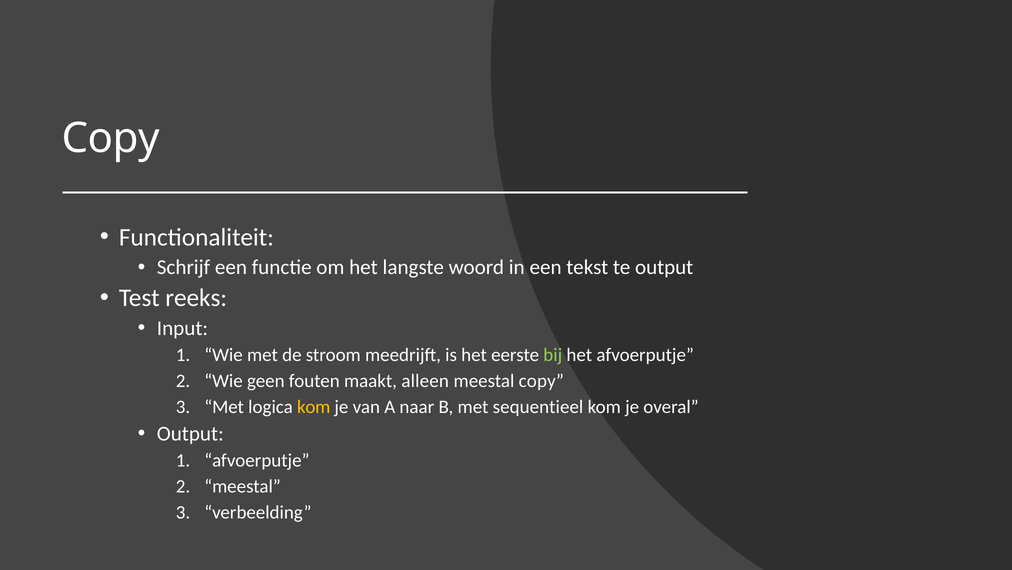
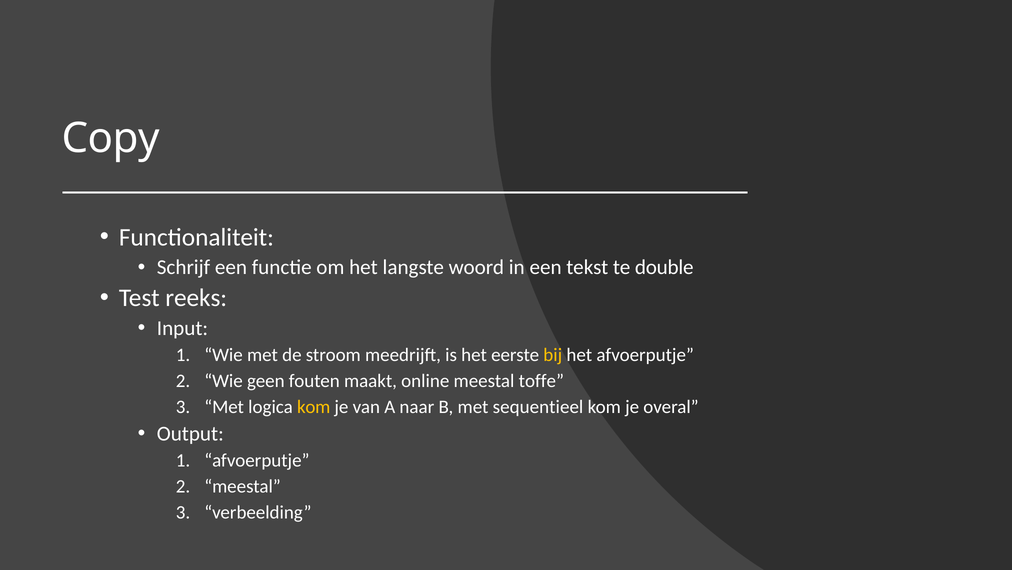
te output: output -> double (664, 267)
bij colour: light green -> yellow (553, 355)
alleen: alleen -> online (425, 380)
meestal copy: copy -> toffe (541, 380)
